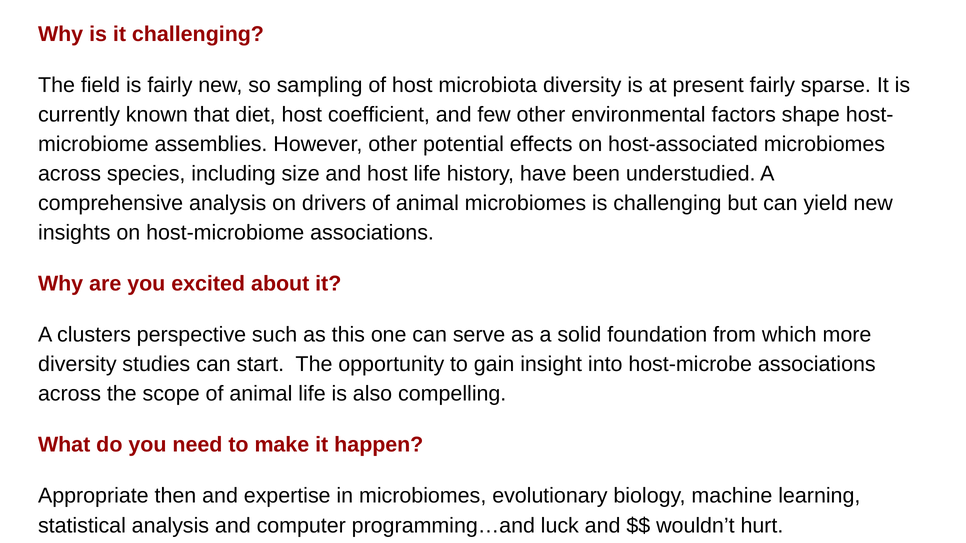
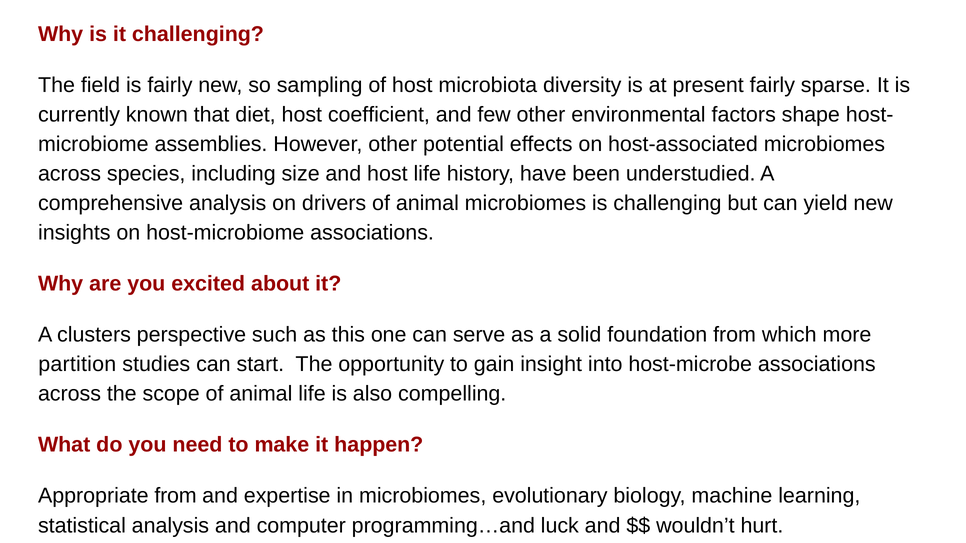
diversity: diversity -> partition (77, 365)
Appropriate then: then -> from (176, 496)
